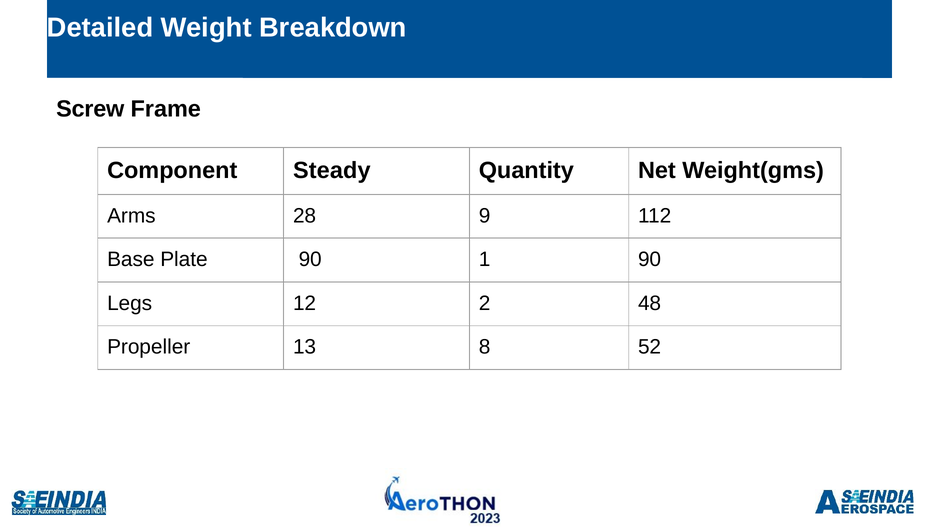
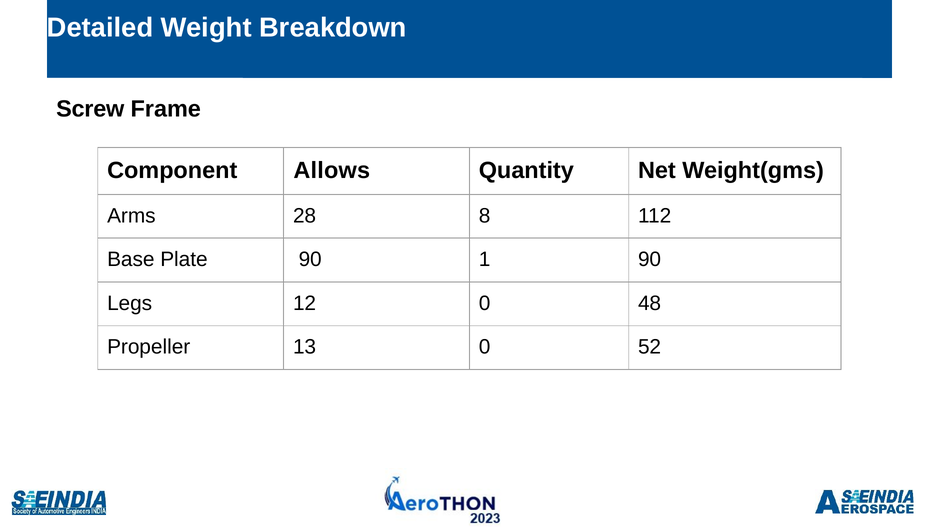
Steady: Steady -> Allows (332, 170)
9: 9 -> 8 (485, 216)
12 2: 2 -> 0 (485, 303)
13 8: 8 -> 0 (485, 347)
